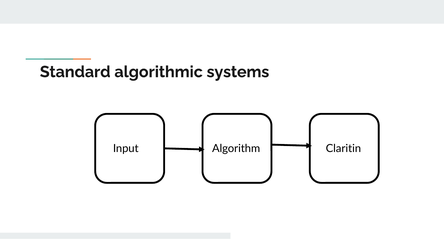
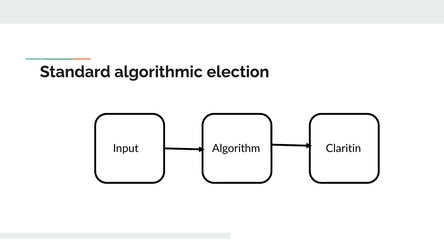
systems: systems -> election (238, 72)
